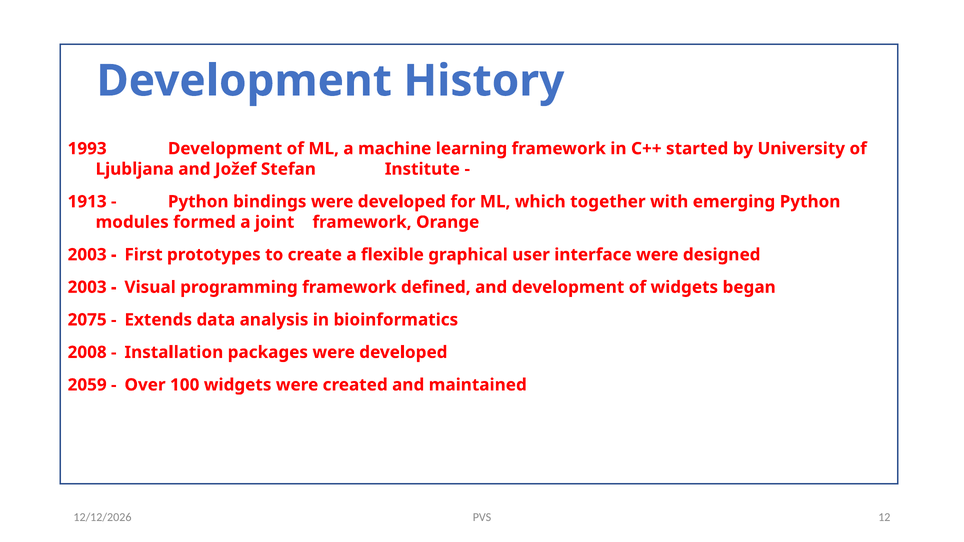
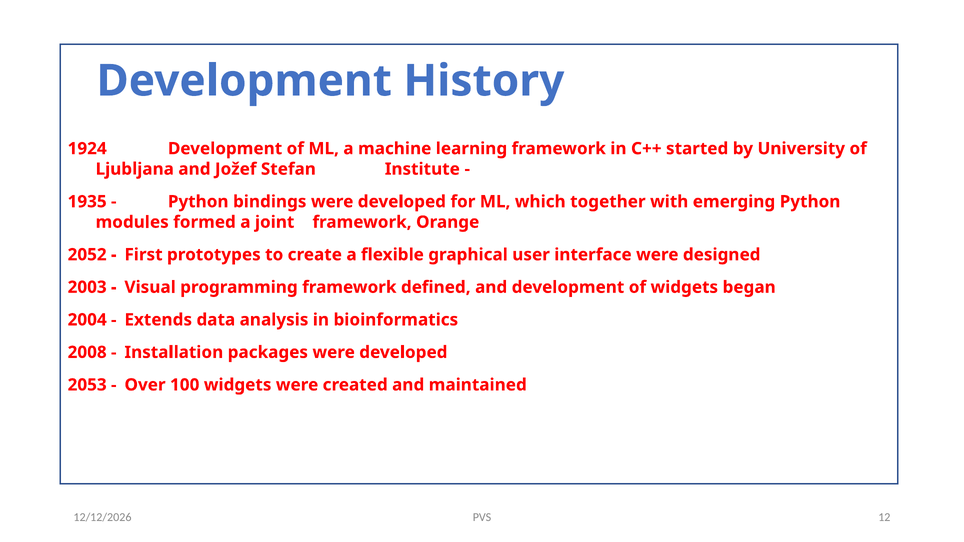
1993: 1993 -> 1924 (87, 149)
1913: 1913 -> 1935 (87, 202)
2003: 2003 -> 2052 (87, 255)
2075: 2075 -> 2004 (87, 320)
2059: 2059 -> 2053 (87, 385)
